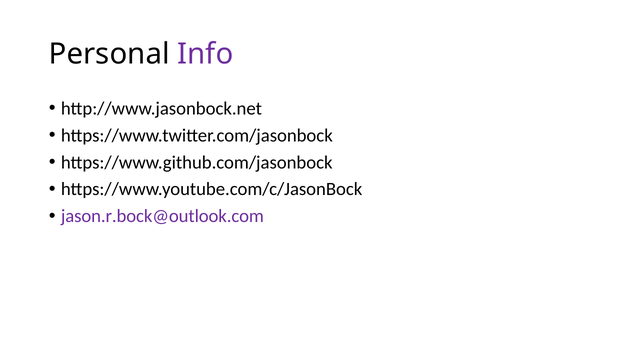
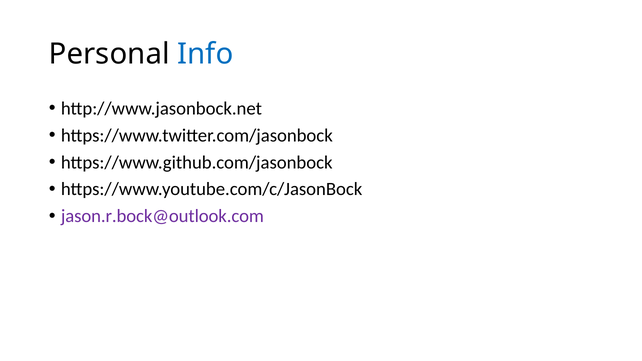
Info colour: purple -> blue (205, 54)
